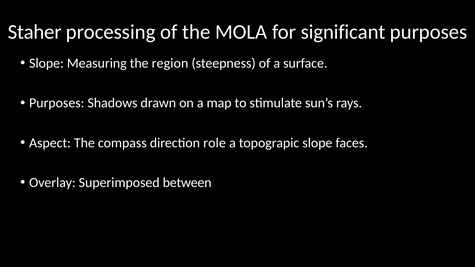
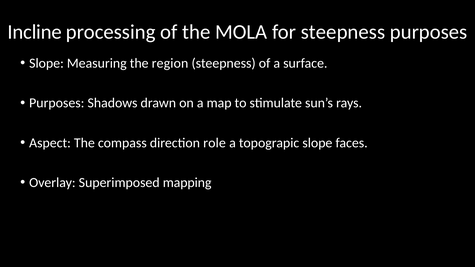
Staher: Staher -> Incline (35, 32)
for significant: significant -> steepness (343, 32)
between: between -> mapping (187, 183)
